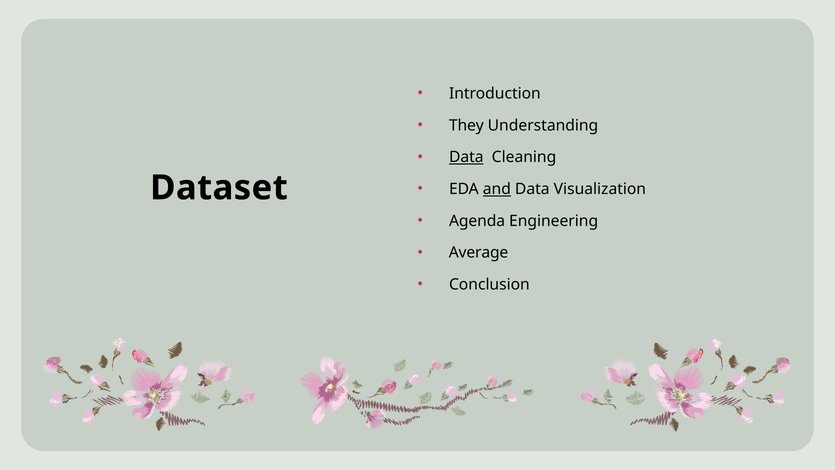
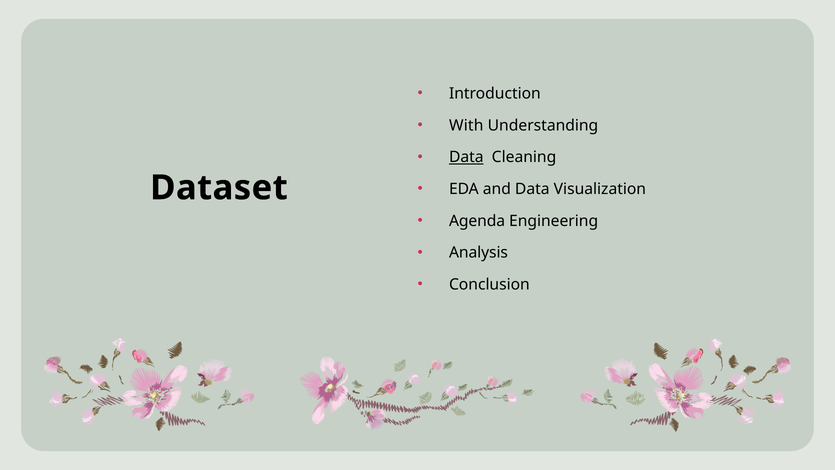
They: They -> With (466, 125)
and underline: present -> none (497, 189)
Average: Average -> Analysis (479, 253)
